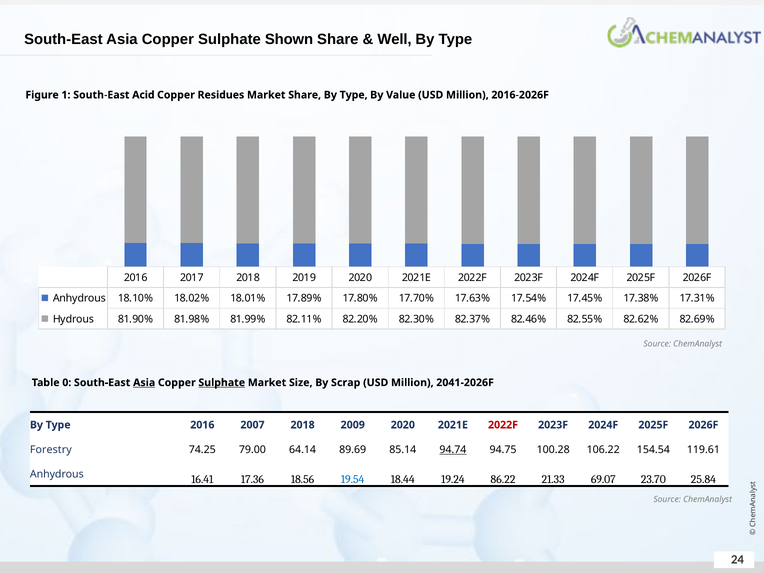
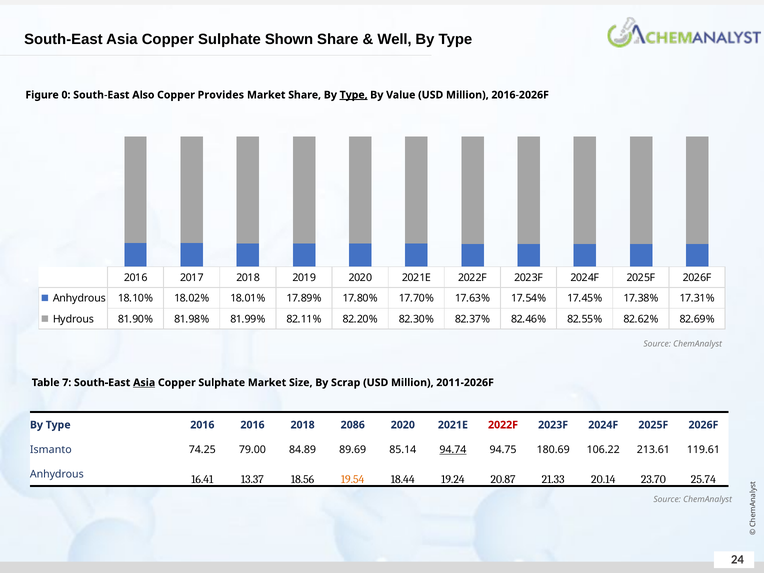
1: 1 -> 0 (66, 95)
Acid: Acid -> Also (143, 95)
Residues: Residues -> Provides (221, 95)
Type underline: none -> present (354, 95)
0: 0 -> 7 (67, 383)
Sulphate underline: present -> none (222, 383)
2041-2026F: 2041-2026F -> 2011-2026F (465, 383)
2016 2007: 2007 -> 2016 (253, 425)
2009: 2009 -> 2086 (353, 425)
Forestry: Forestry -> Ismanto (51, 450)
64.14: 64.14 -> 84.89 (303, 450)
100.28: 100.28 -> 180.69 (553, 450)
154.54: 154.54 -> 213.61 (653, 450)
17.36: 17.36 -> 13.37 (252, 479)
19.54 colour: blue -> orange (353, 479)
86.22: 86.22 -> 20.87 (503, 479)
69.07: 69.07 -> 20.14 (603, 479)
25.84: 25.84 -> 25.74 (703, 479)
